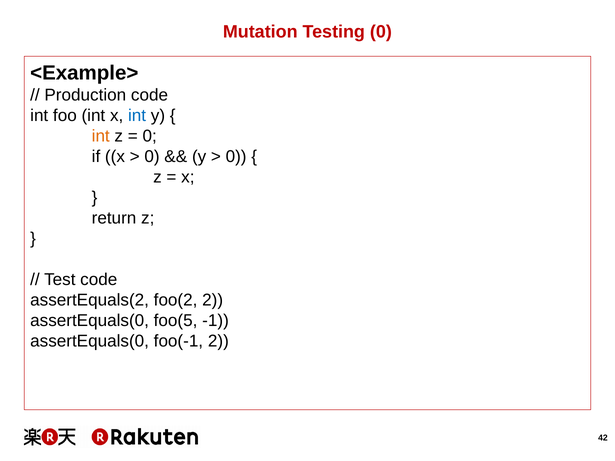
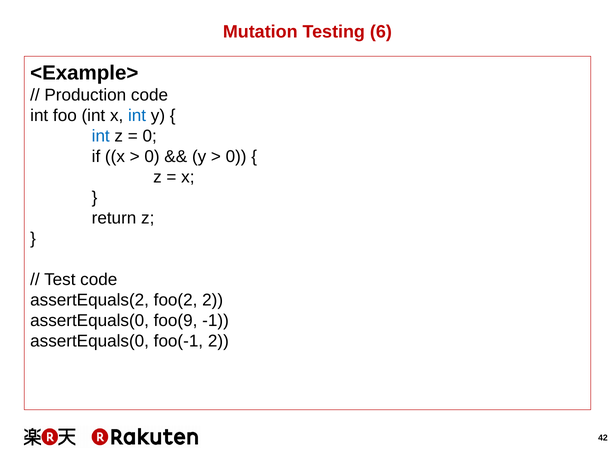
Testing 0: 0 -> 6 (381, 32)
int colour: orange -> blue (101, 136)
foo(5: foo(5 -> foo(9 (176, 321)
